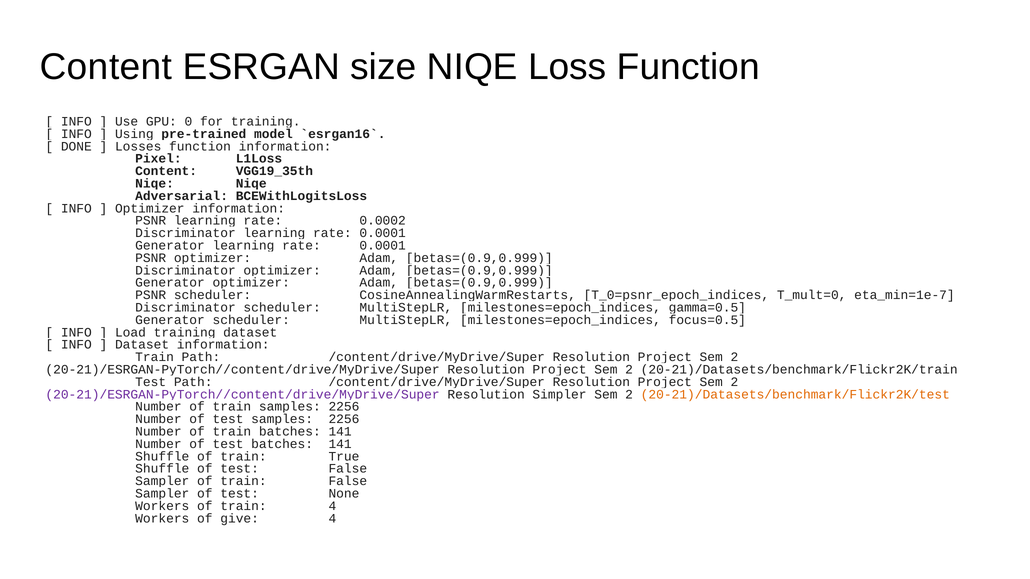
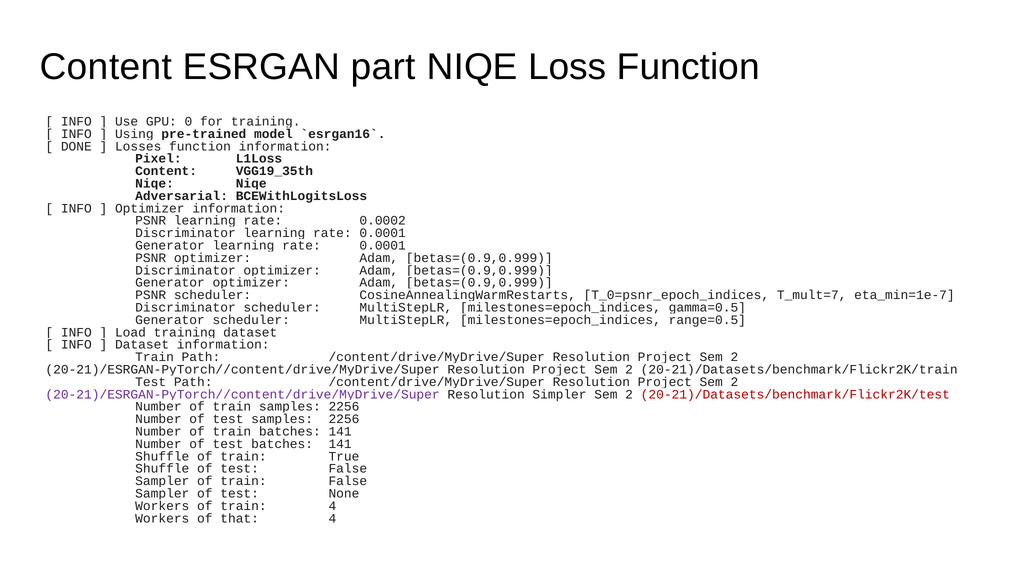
size: size -> part (383, 67)
T_mult=0: T_mult=0 -> T_mult=7 (812, 295)
focus=0.5: focus=0.5 -> range=0.5 (707, 320)
20-21)/Datasets/benchmark/Flickr2K/test colour: orange -> red (795, 395)
give: give -> that (240, 519)
